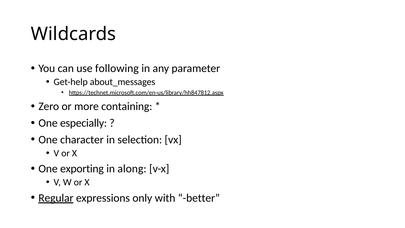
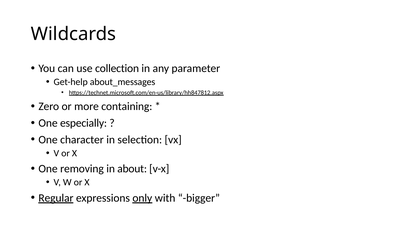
following: following -> collection (117, 68)
exporting: exporting -> removing (82, 169)
along: along -> about (132, 169)
only underline: none -> present (142, 198)
better: better -> bigger (199, 198)
